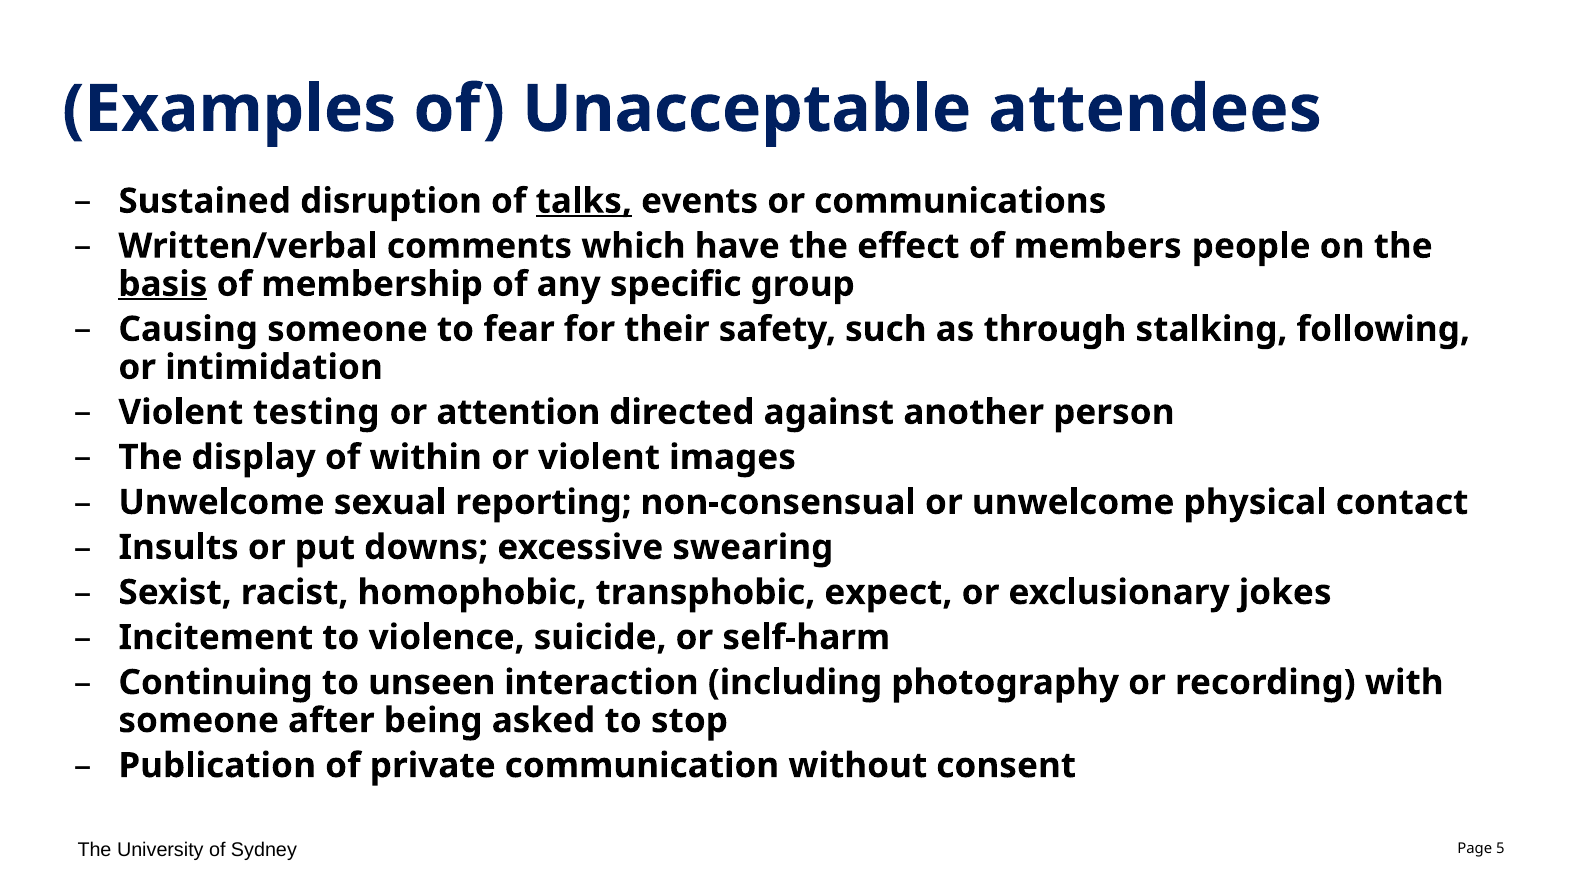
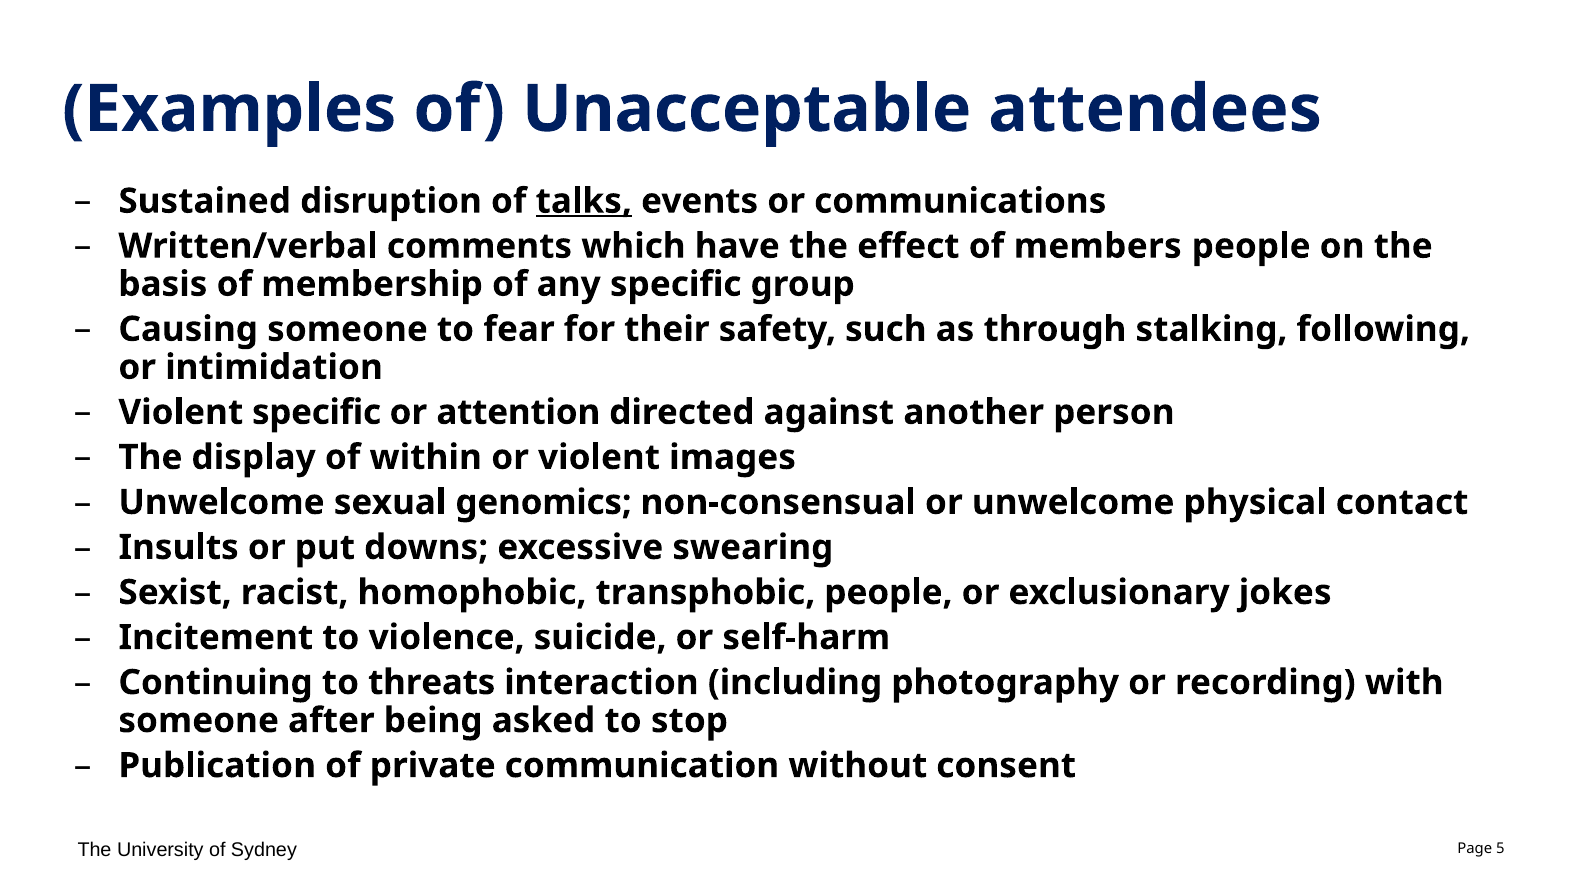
basis underline: present -> none (163, 284)
Violent testing: testing -> specific (317, 412)
reporting: reporting -> genomics (544, 502)
transphobic expect: expect -> people (888, 592)
unseen: unseen -> threats (432, 682)
